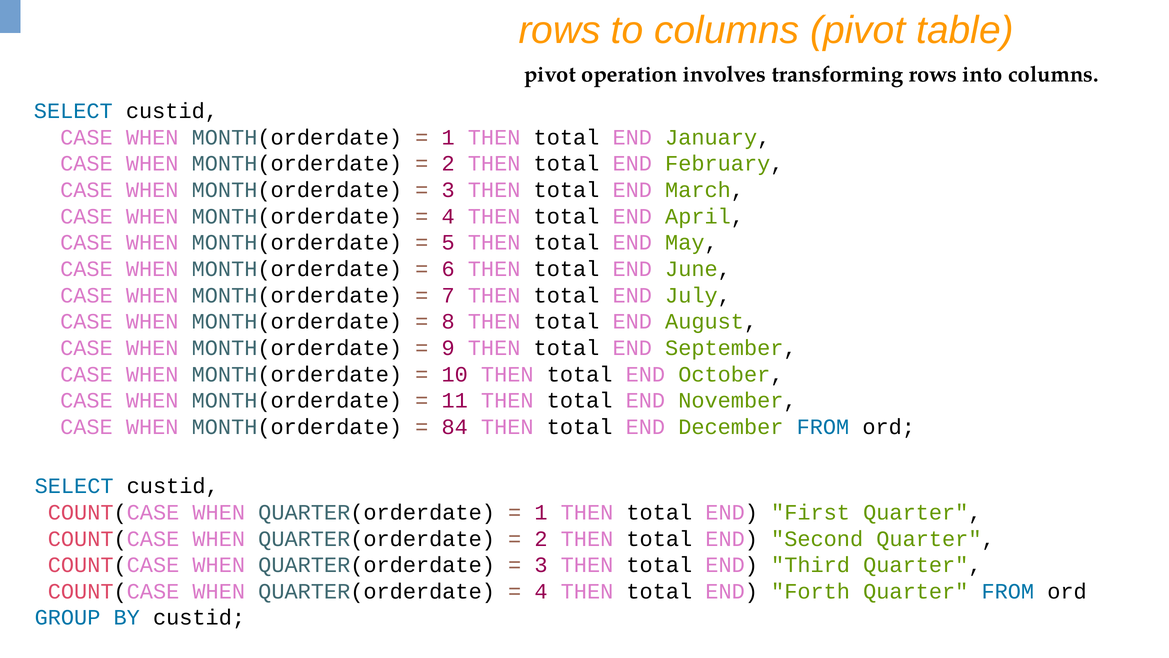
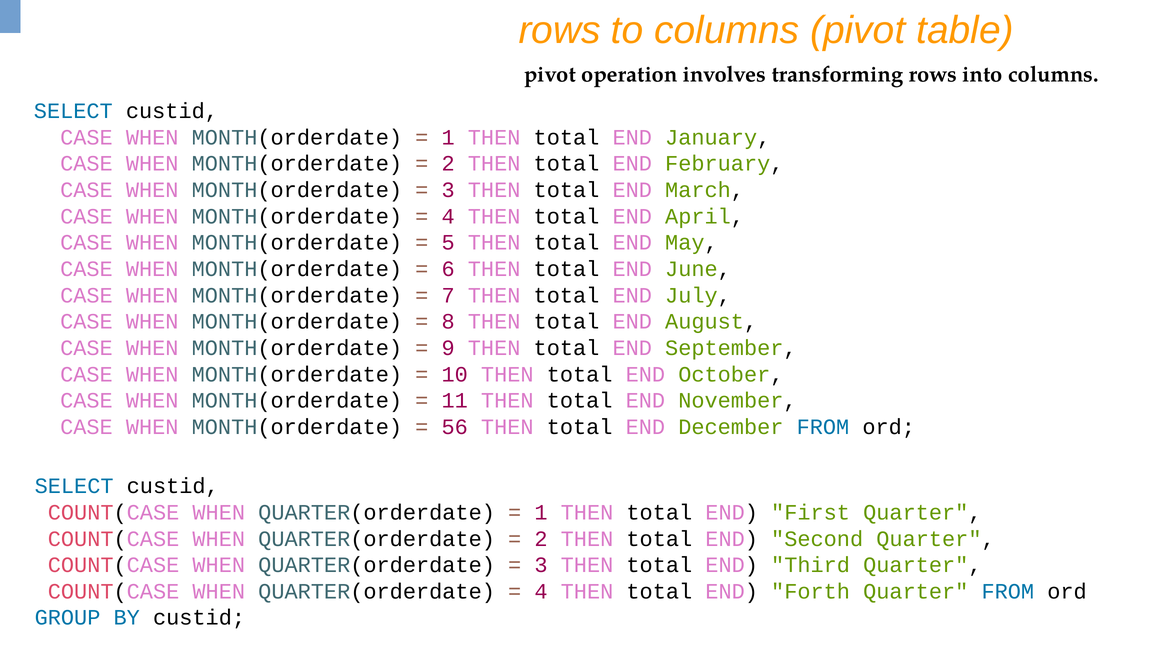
84: 84 -> 56 (455, 427)
